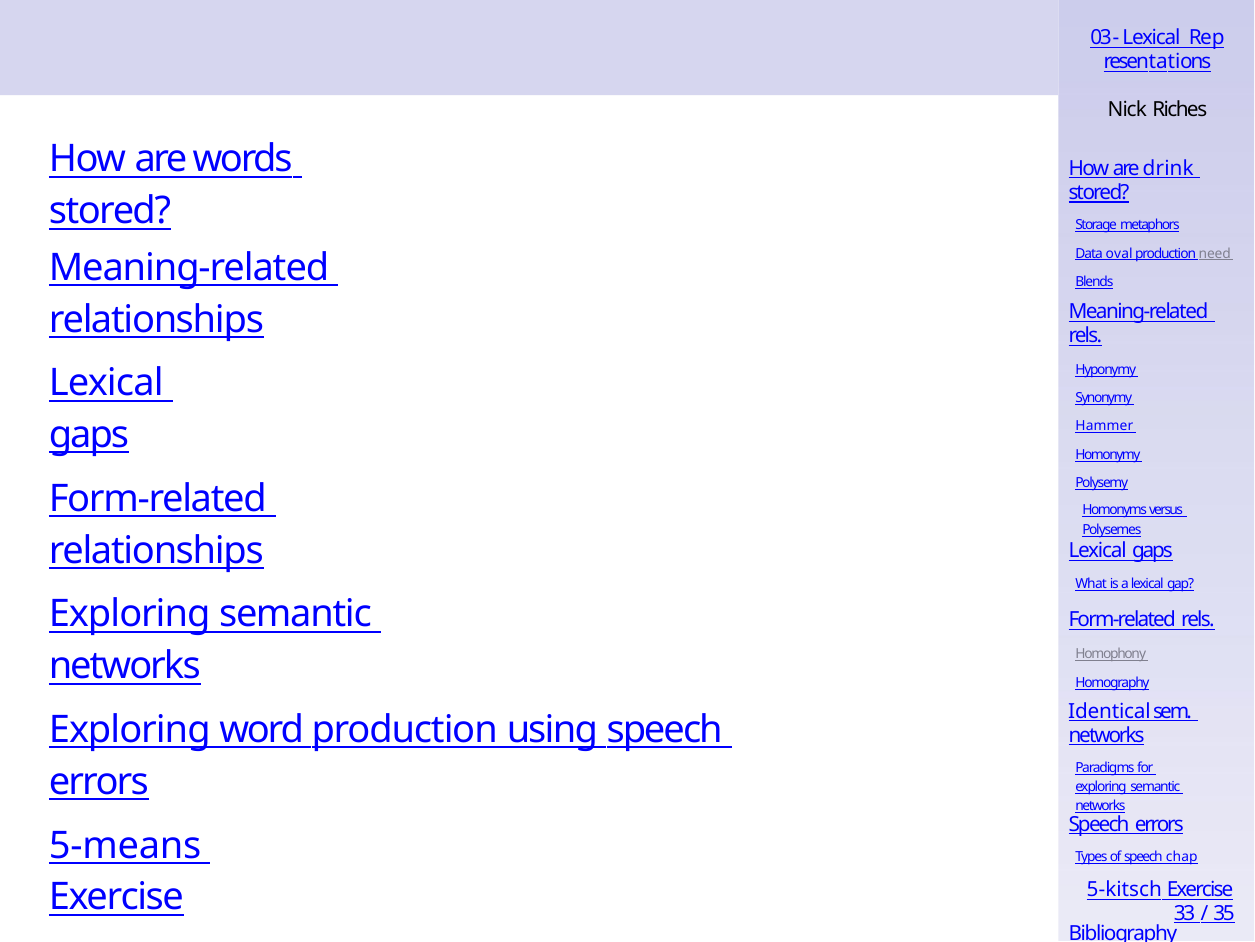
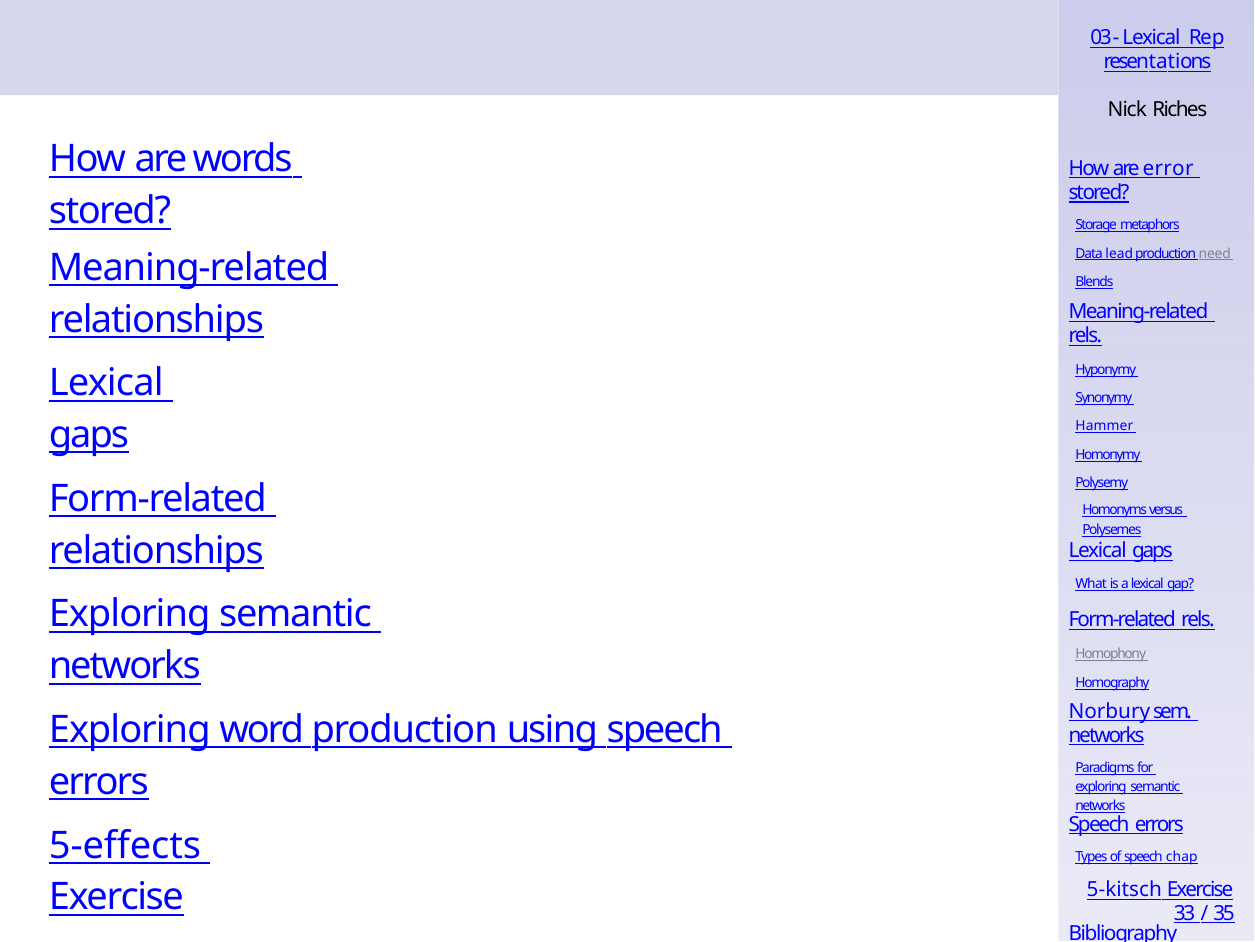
drink: drink -> error (1168, 168)
oval: oval -> lead (1119, 253)
Identical: Identical -> Norbury (1109, 711)
5-means: 5-means -> 5-effects (125, 846)
